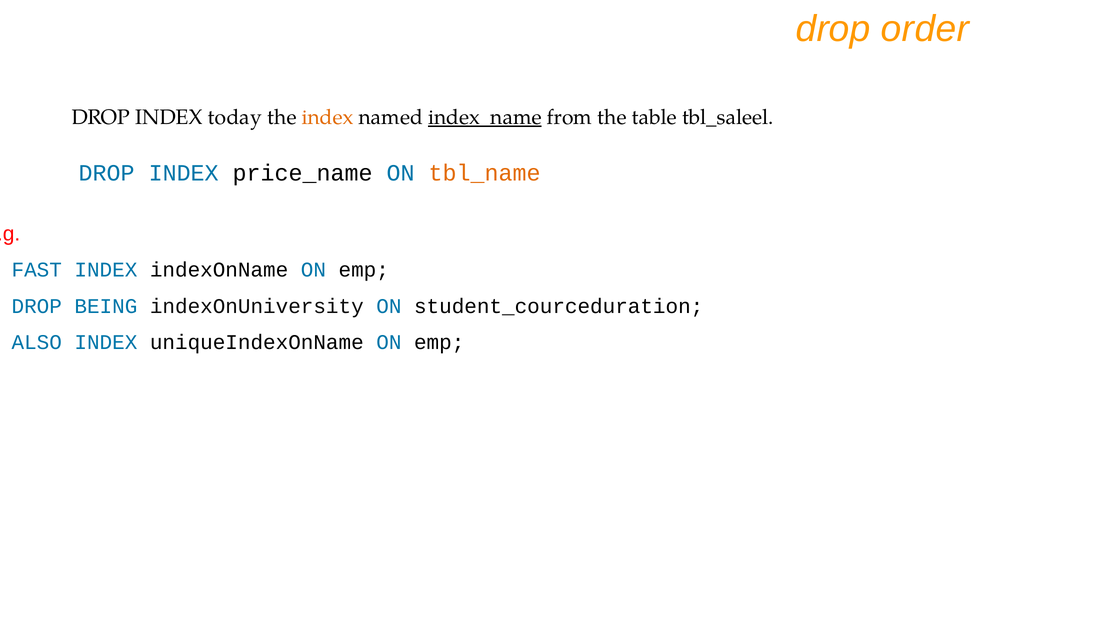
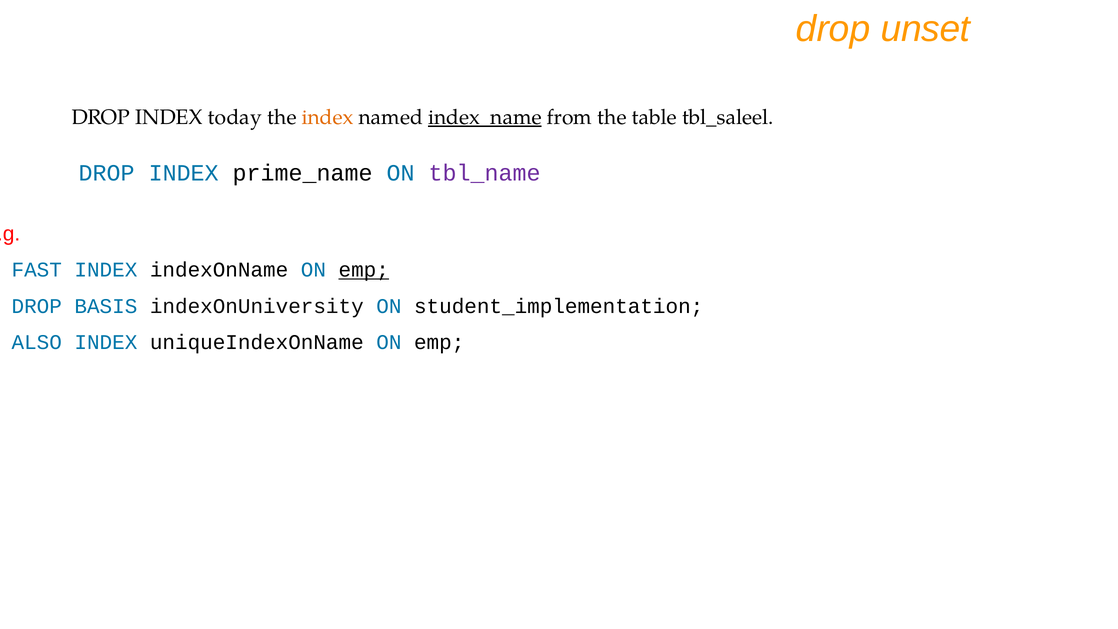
order: order -> unset (925, 29)
price_name: price_name -> prime_name (303, 173)
tbl_name colour: orange -> purple (485, 173)
emp underline: none -> present (364, 270)
BEING: BEING -> BASIS (106, 306)
student_courceduration: student_courceduration -> student_implementation (559, 306)
